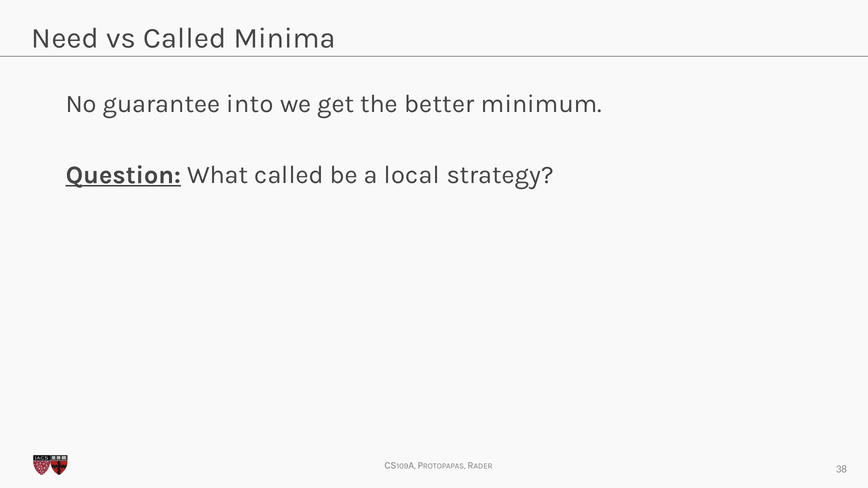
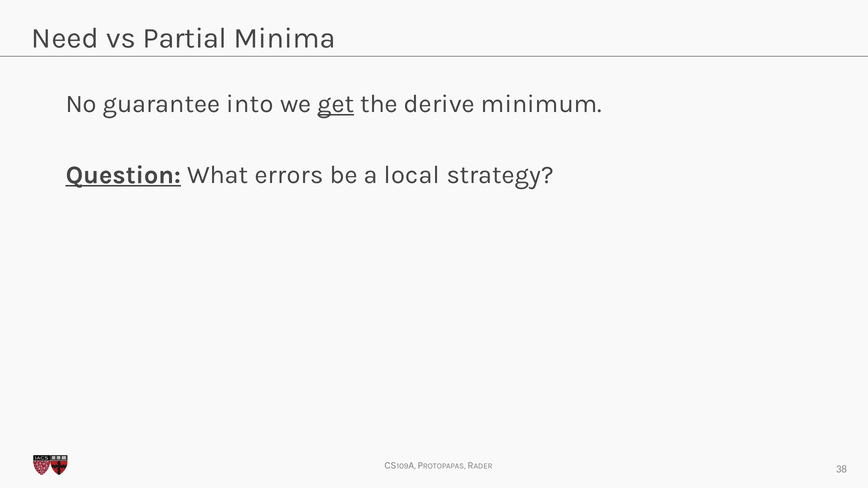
vs Called: Called -> Partial (185, 38)
get underline: none -> present (336, 104)
better: better -> derive (439, 104)
What called: called -> errors (289, 175)
